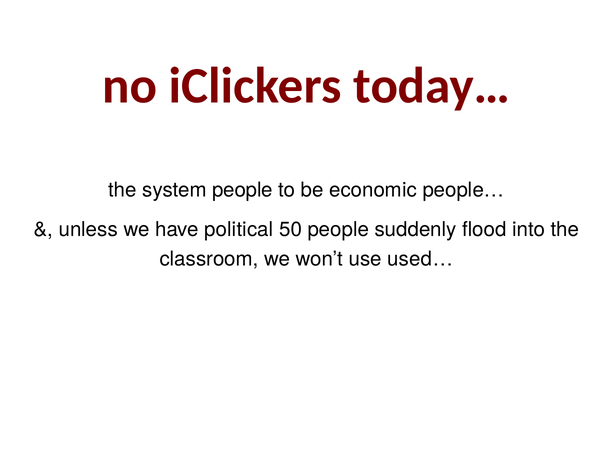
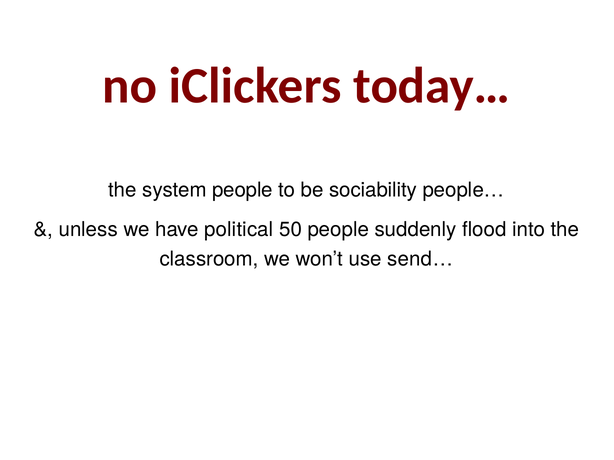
economic: economic -> sociability (373, 190)
used…: used… -> send… (420, 259)
